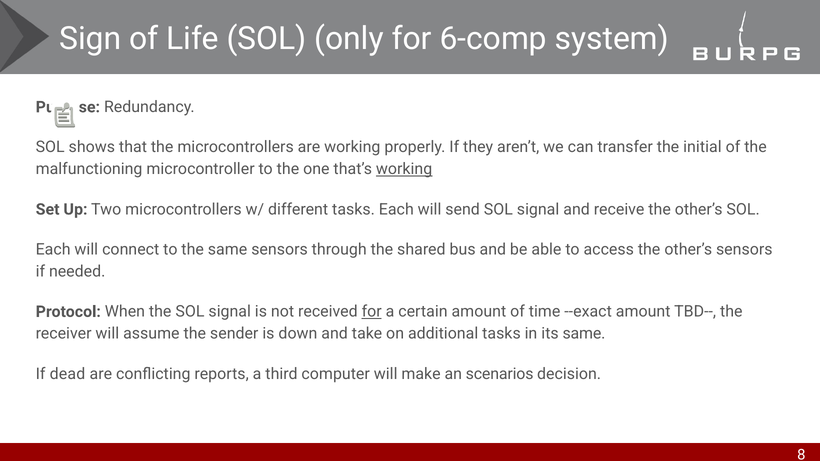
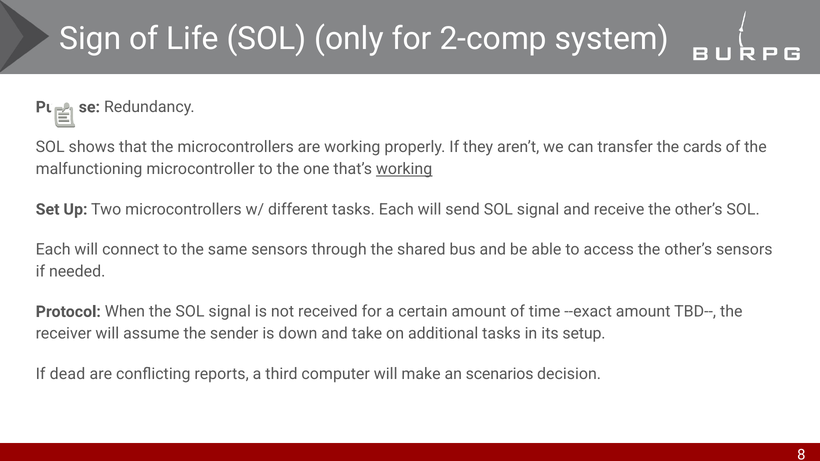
6-comp: 6-comp -> 2-comp (493, 39)
initial: initial -> cards (703, 147)
for underline: present -> none (372, 312)
its same: same -> setup (584, 334)
